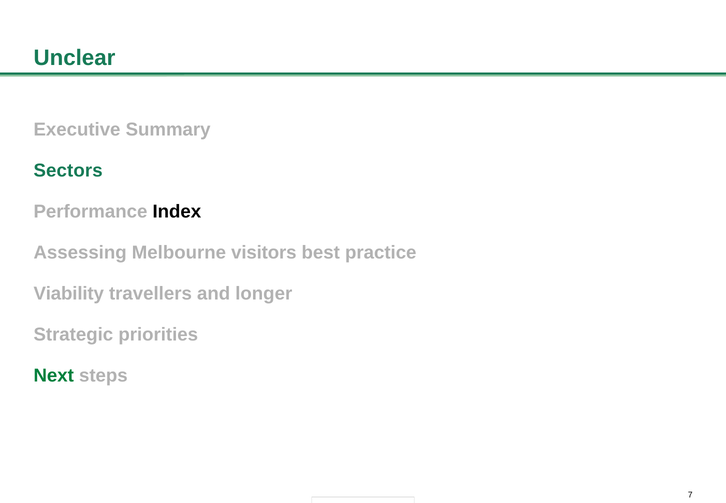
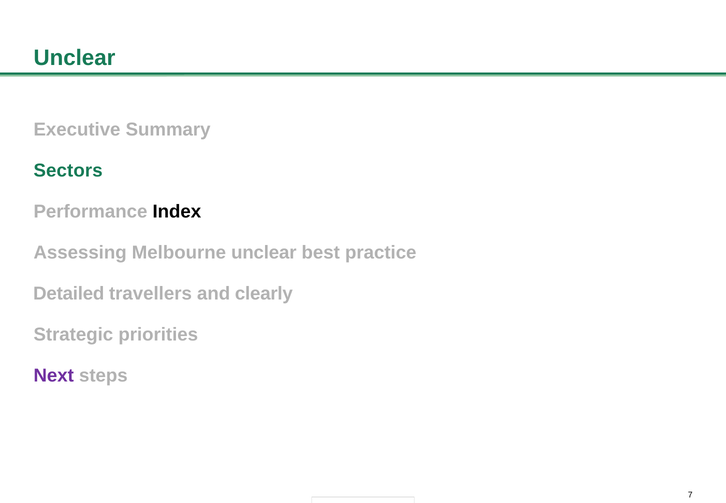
Melbourne visitors: visitors -> unclear (264, 253)
Viability: Viability -> Detailed (69, 294)
longer: longer -> clearly (264, 294)
Next colour: green -> purple (54, 375)
